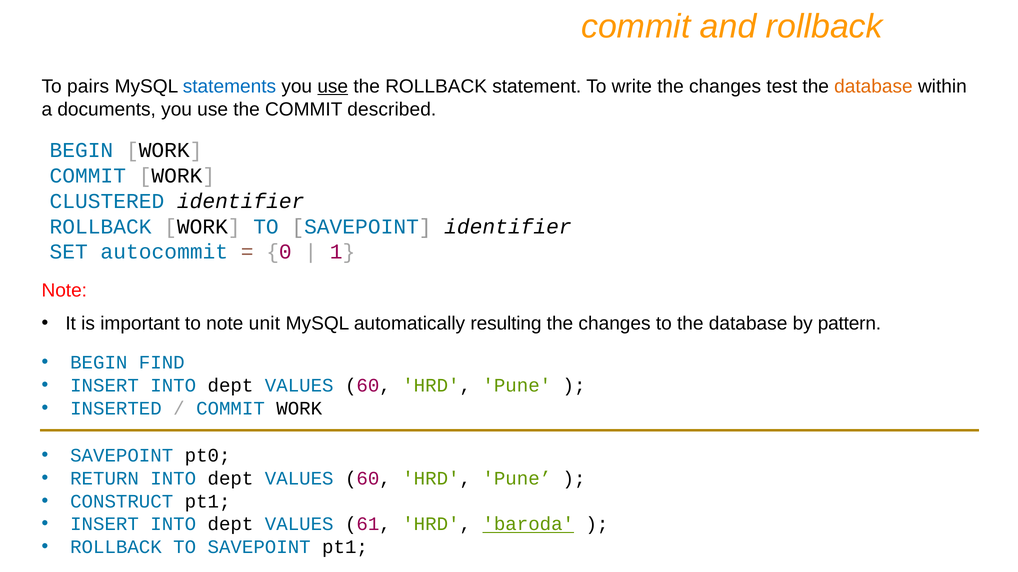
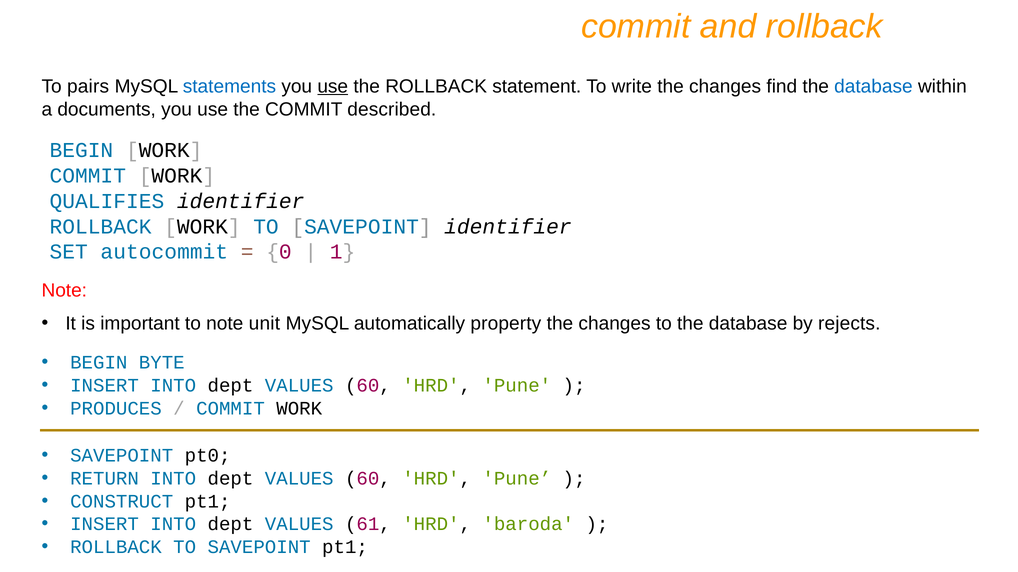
test: test -> find (782, 86)
database colour: orange -> blue (873, 86)
CLUSTERED: CLUSTERED -> QUALIFIES (107, 201)
resulting: resulting -> property (506, 324)
pattern: pattern -> rejects (849, 324)
FIND: FIND -> BYTE (162, 363)
INSERTED: INSERTED -> PRODUCES (116, 409)
baroda underline: present -> none (528, 525)
